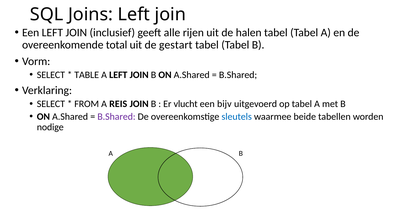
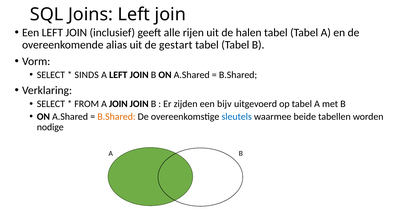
total: total -> alias (116, 45)
TABLE: TABLE -> SINDS (87, 75)
A REIS: REIS -> JOIN (118, 104)
vlucht: vlucht -> zijden (186, 104)
B.Shared colour: purple -> orange (116, 117)
